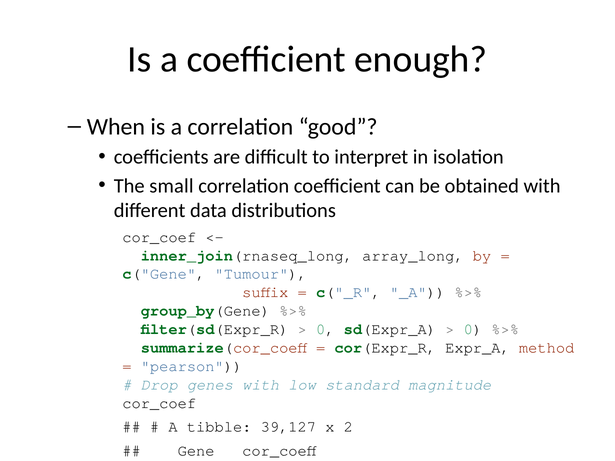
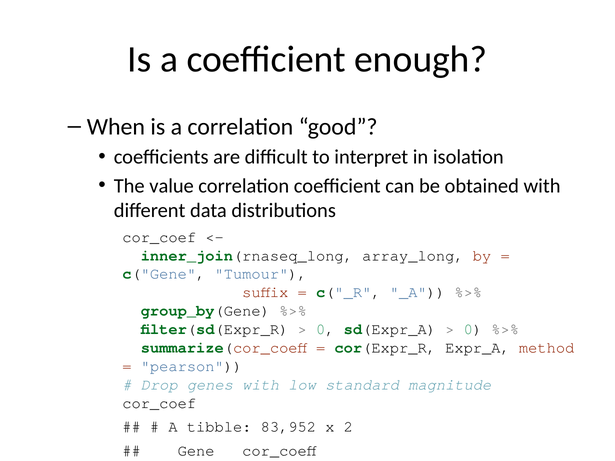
small: small -> value (172, 186)
39,127: 39,127 -> 83,952 (288, 427)
